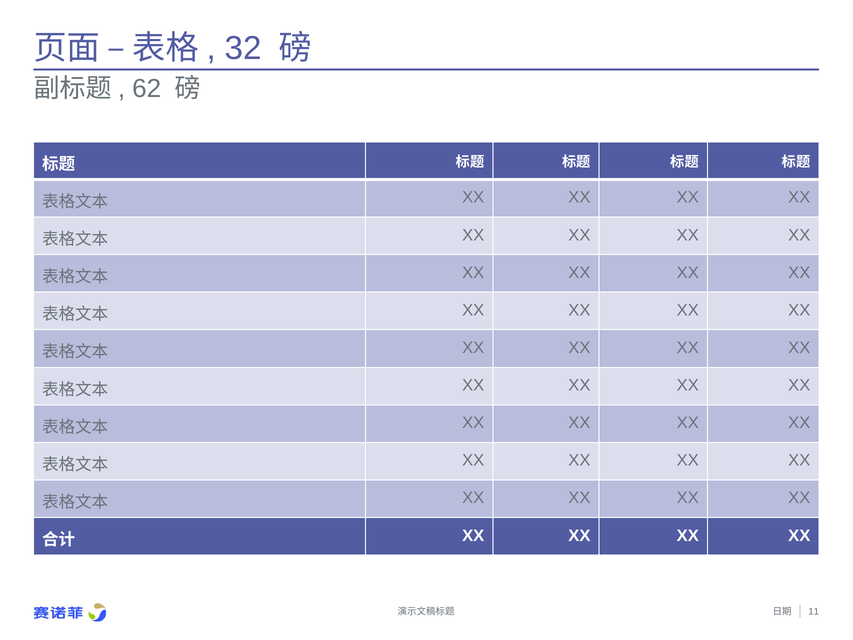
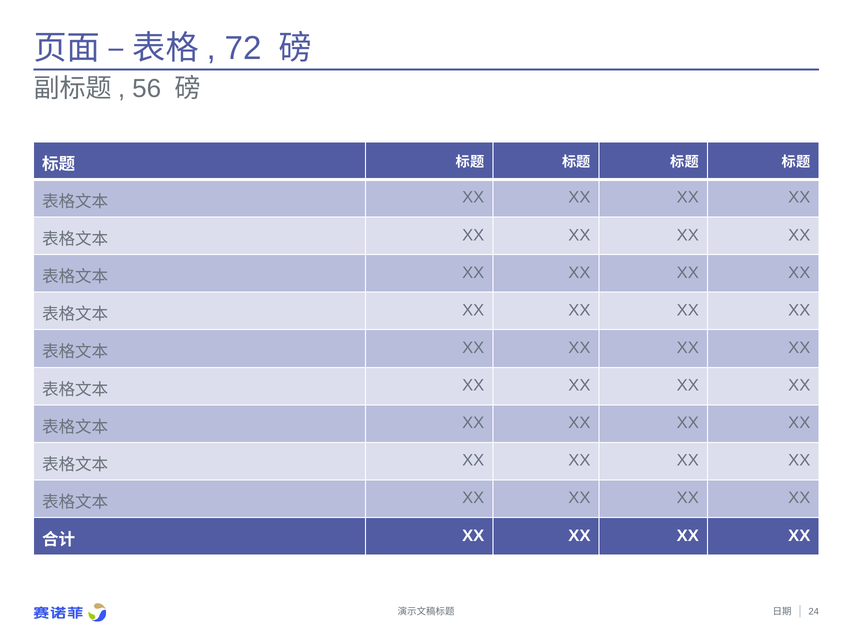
32: 32 -> 72 (243, 48)
62: 62 -> 56 (147, 88)
11: 11 -> 24 (814, 612)
